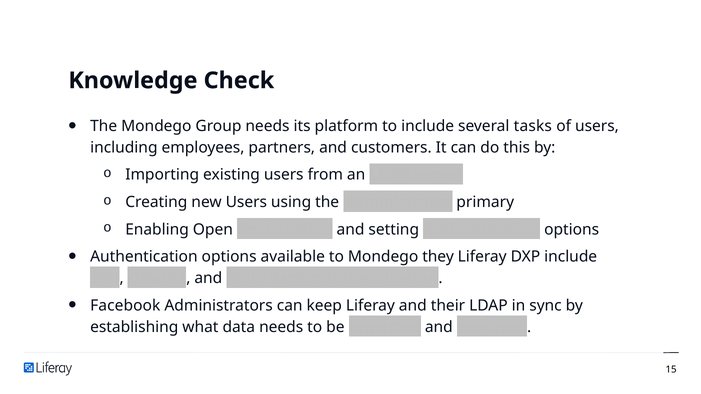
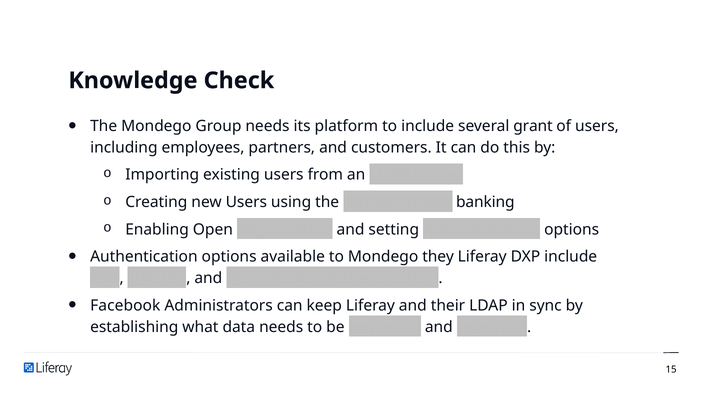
tasks: tasks -> grant (533, 126)
primary: primary -> banking (485, 202)
